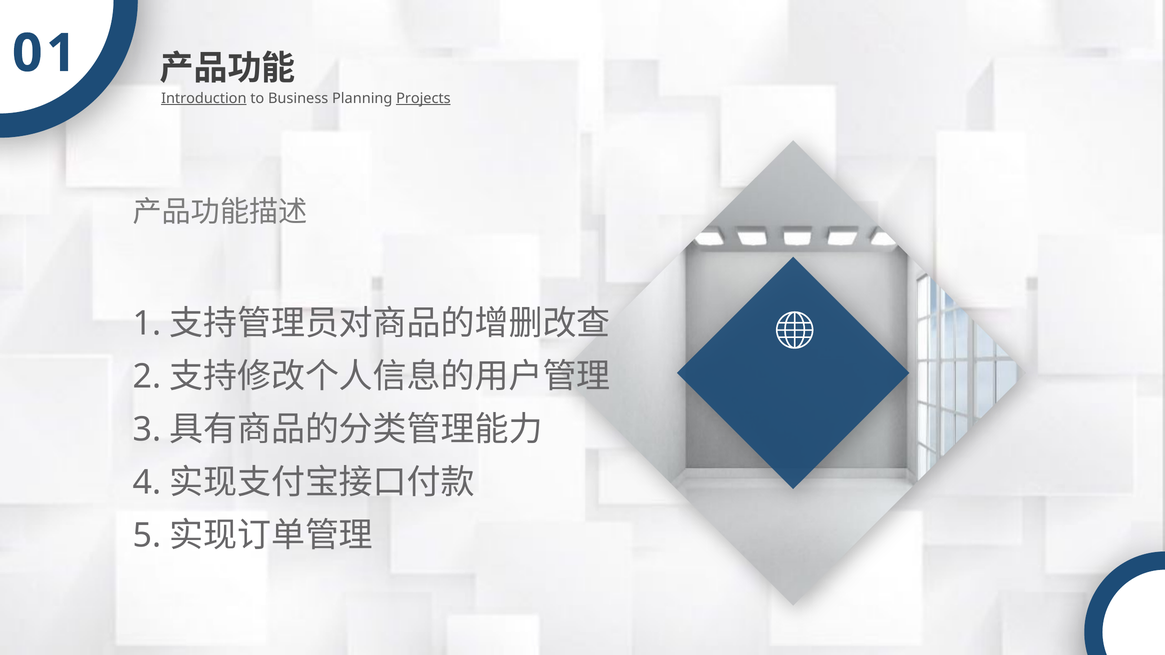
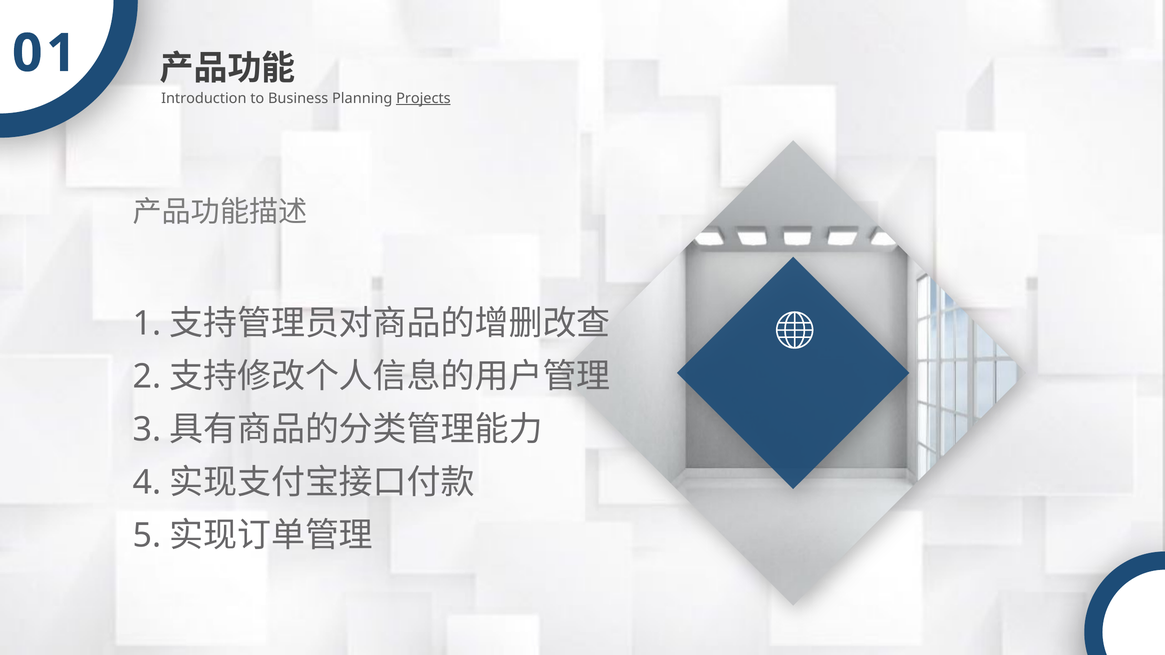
Introduction underline: present -> none (204, 98)
